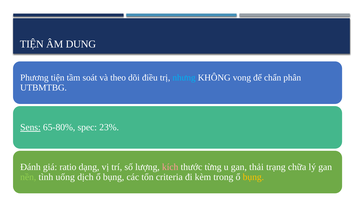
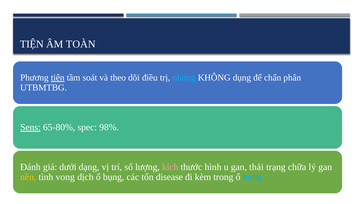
DUNG: DUNG -> TOÀN (81, 44)
tiện underline: none -> present (58, 78)
vong: vong -> dụng (242, 78)
23%: 23% -> 98% (109, 127)
ratio: ratio -> dưới (68, 167)
từng: từng -> hình (213, 167)
nền colour: light green -> yellow (28, 177)
uống: uống -> vong (65, 177)
criteria: criteria -> disease (169, 177)
bụng colour: yellow -> light blue (253, 177)
